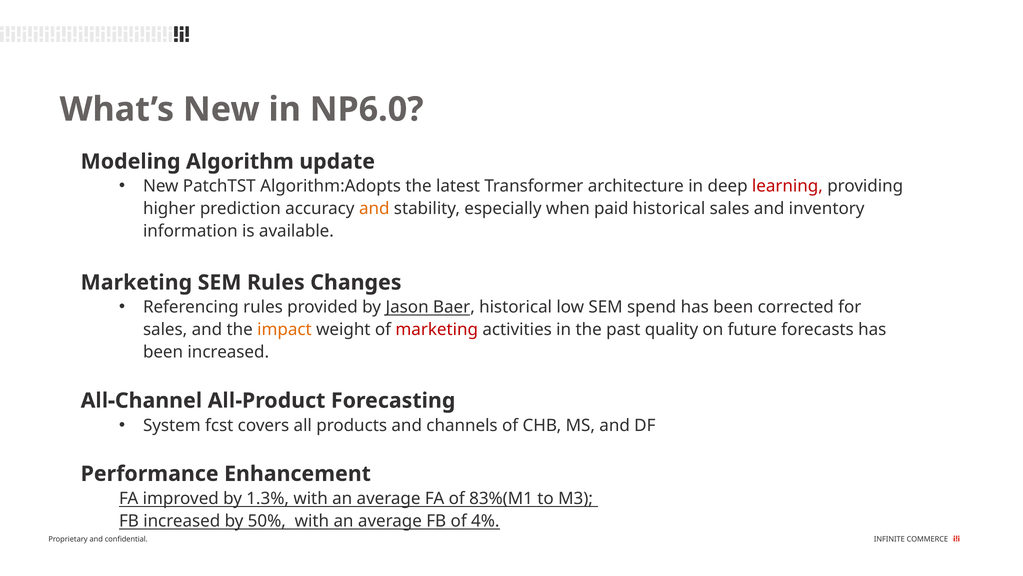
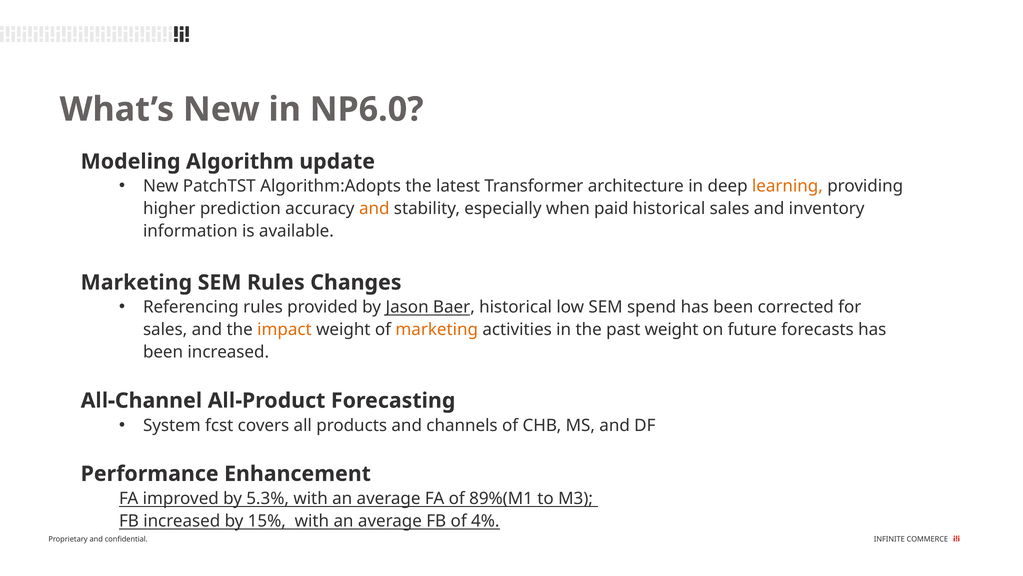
learning colour: red -> orange (787, 186)
marketing colour: red -> orange (437, 329)
past quality: quality -> weight (672, 329)
1.3%: 1.3% -> 5.3% (268, 498)
83%(M1: 83%(M1 -> 89%(M1 (501, 498)
50%: 50% -> 15% (267, 521)
